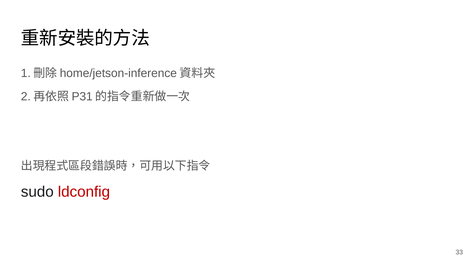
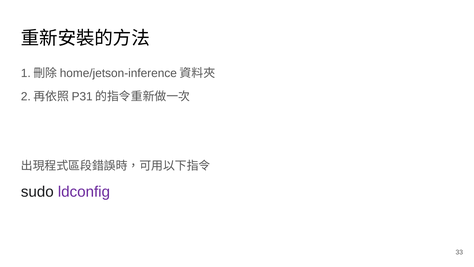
ldconfig colour: red -> purple (84, 191)
